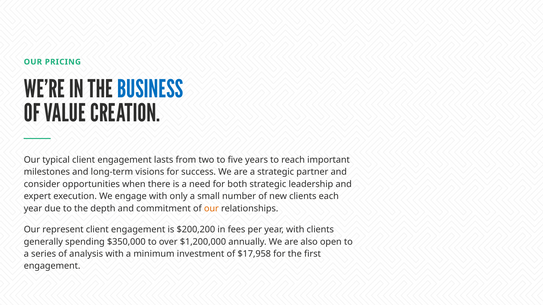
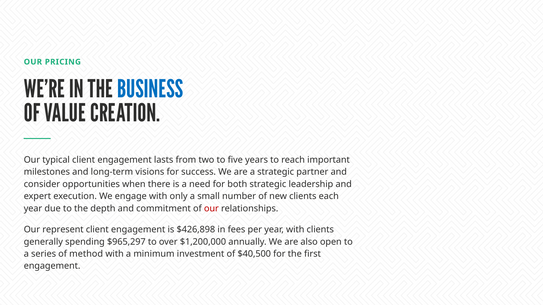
our colour: orange -> red (211, 209)
$200,200: $200,200 -> $426,898 (196, 230)
$350,000: $350,000 -> $965,297 (126, 242)
analysis: analysis -> method (86, 254)
$17,958: $17,958 -> $40,500 (254, 254)
